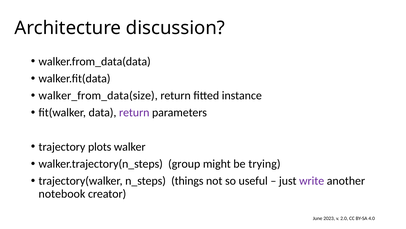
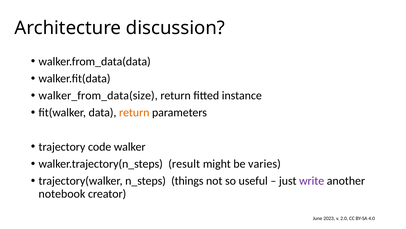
return colour: purple -> orange (134, 112)
plots: plots -> code (100, 146)
group: group -> result (184, 163)
trying: trying -> varies (264, 163)
